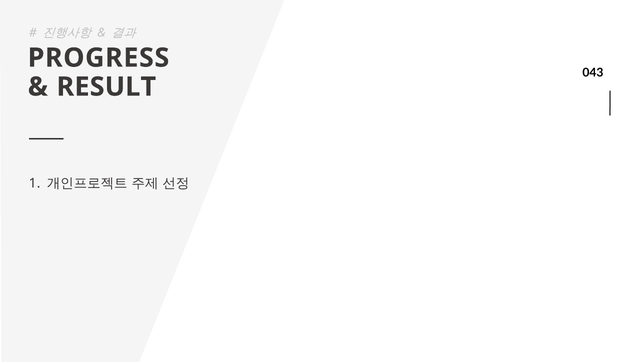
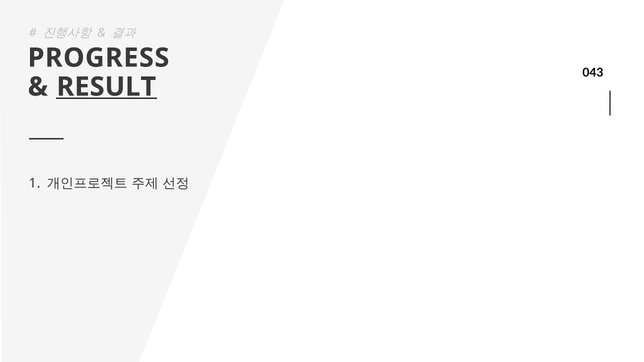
RESULT underline: none -> present (106, 87)
